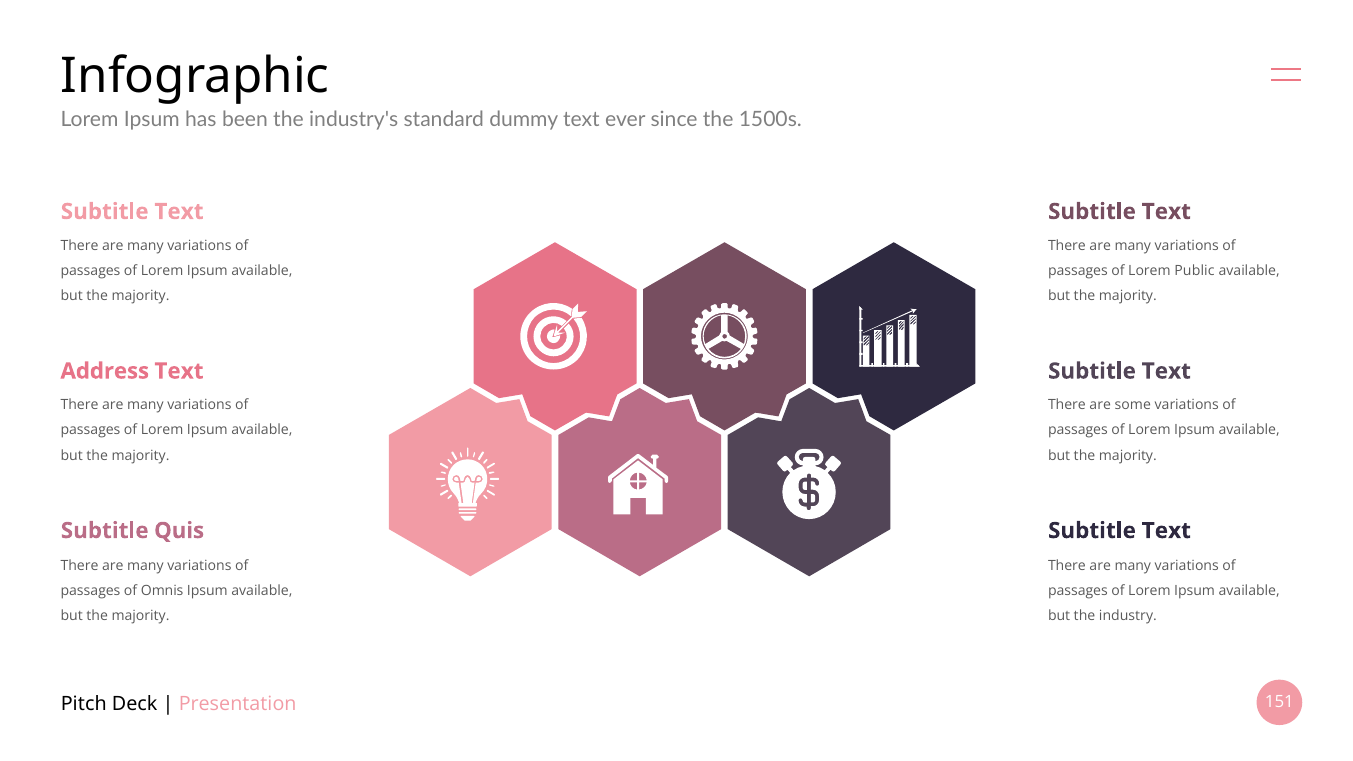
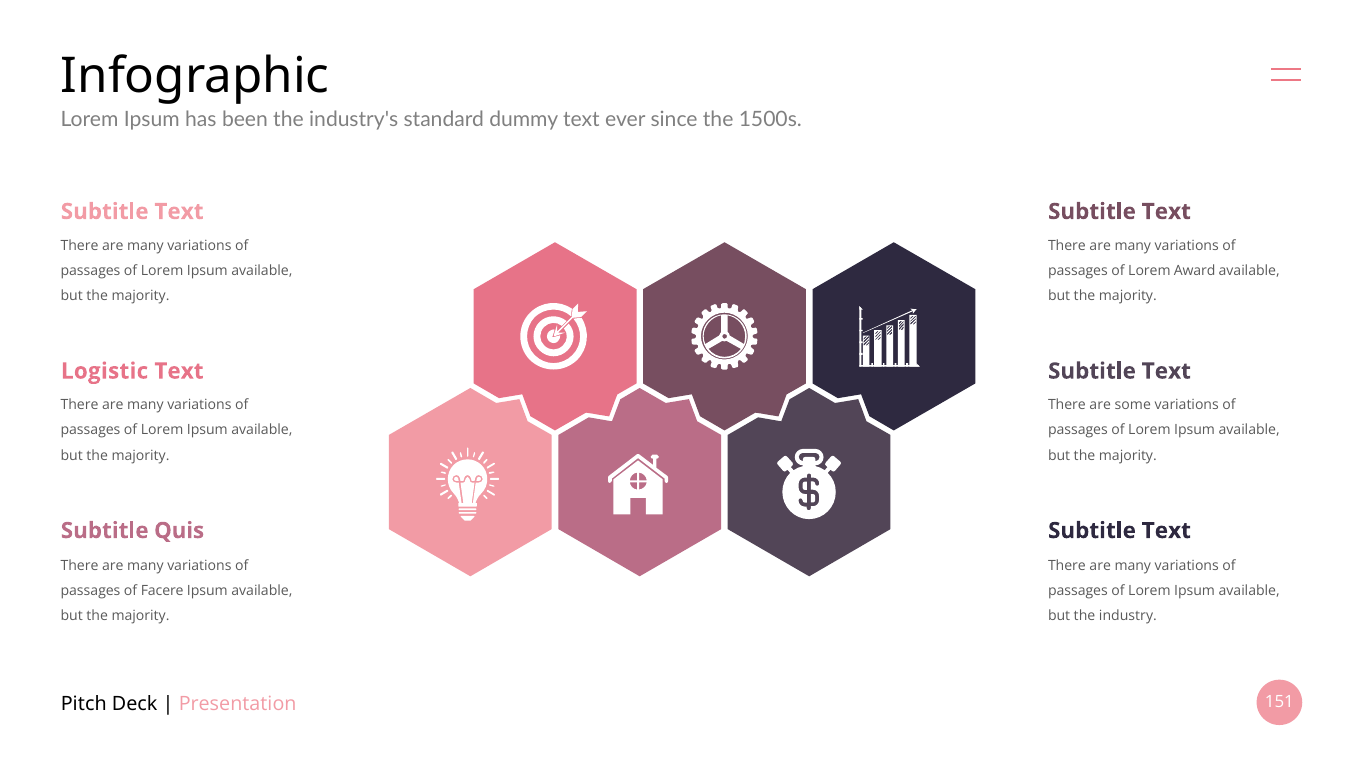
Public: Public -> Award (1195, 271)
Address: Address -> Logistic (105, 371)
Omnis: Omnis -> Facere (162, 591)
